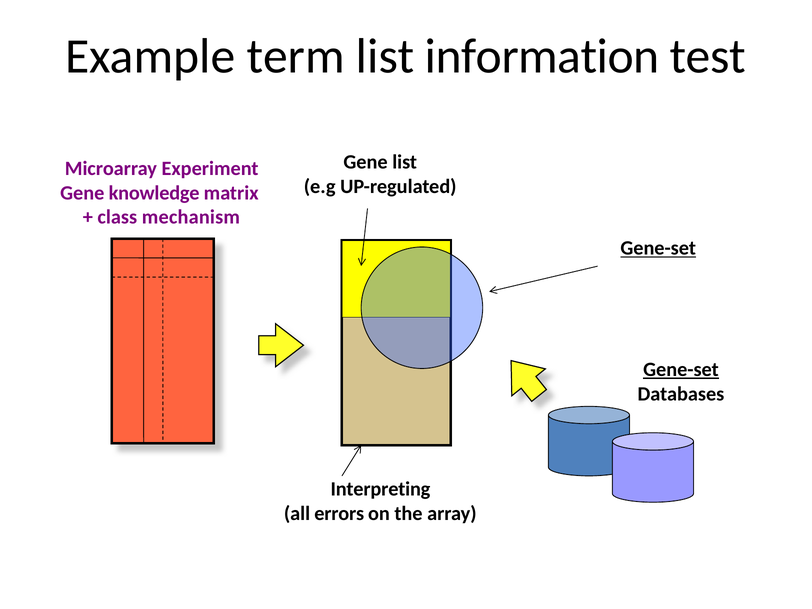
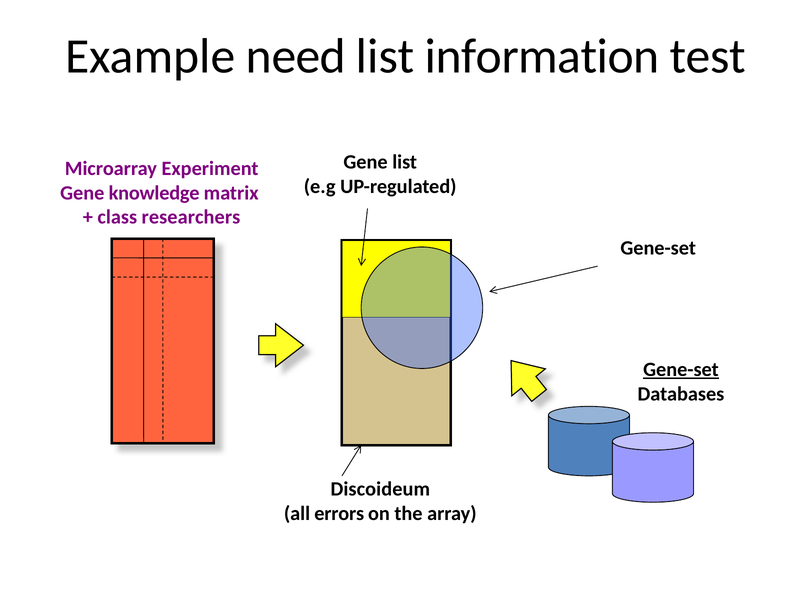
term: term -> need (296, 56)
mechanism: mechanism -> researchers (191, 217)
Gene-set underline: present -> none (658, 248)
Interpreting: Interpreting -> Discoideum (380, 489)
